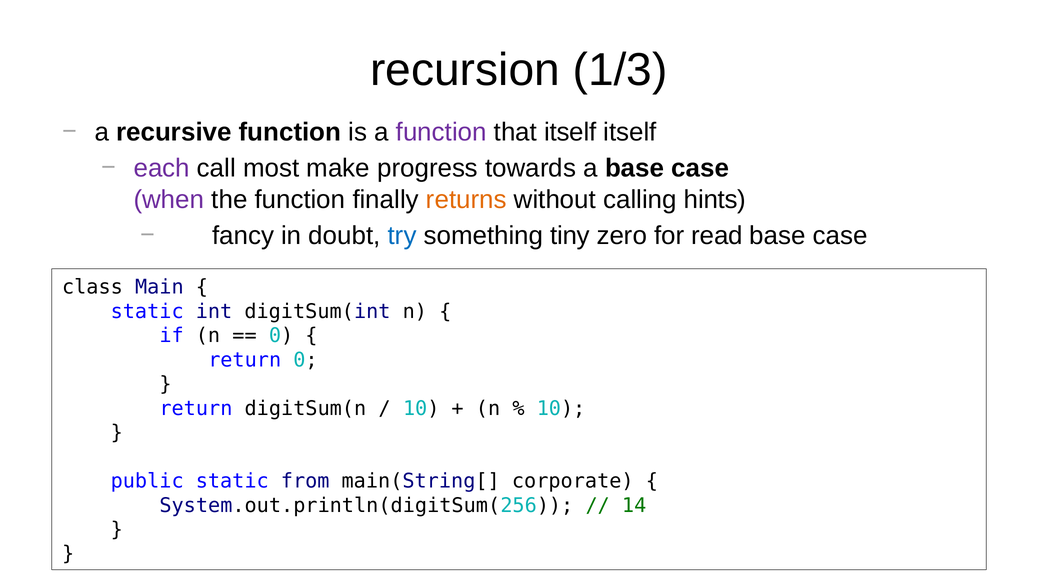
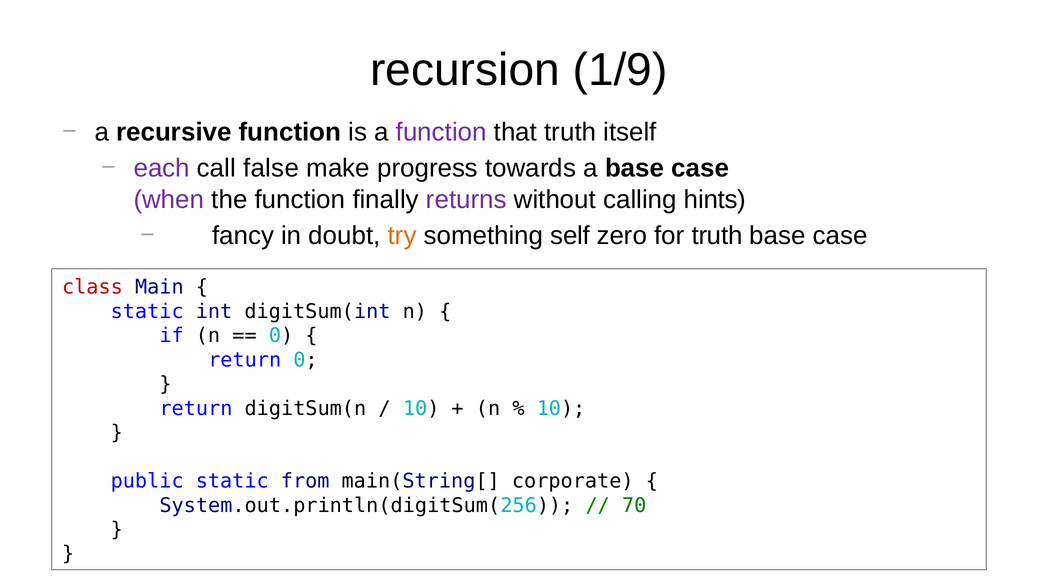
1/3: 1/3 -> 1/9 (620, 70)
that itself: itself -> truth (570, 132)
most: most -> false (271, 168)
returns colour: orange -> purple (466, 199)
try colour: blue -> orange (402, 236)
tiny: tiny -> self (570, 236)
for read: read -> truth (717, 236)
class colour: black -> red (92, 287)
14: 14 -> 70 (634, 505)
